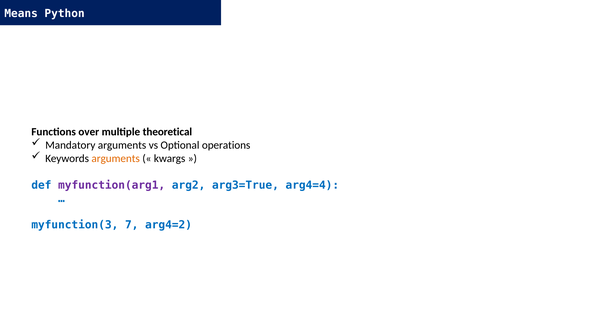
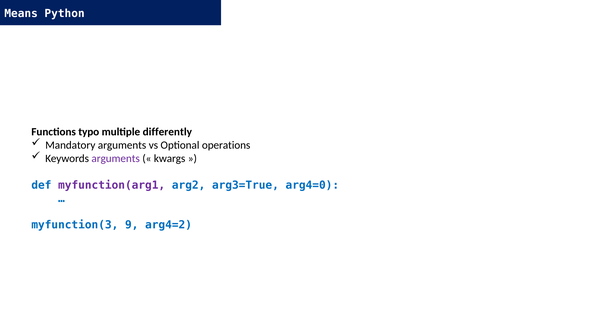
over: over -> typo (89, 132)
theoretical: theoretical -> differently (167, 132)
arguments colour: orange -> purple (116, 159)
arg4=4: arg4=4 -> arg4=0 (312, 185)
7: 7 -> 9 (132, 225)
